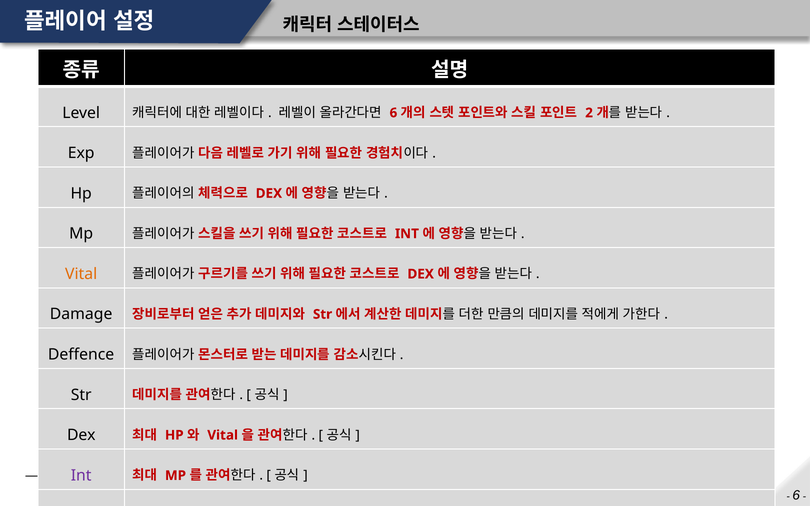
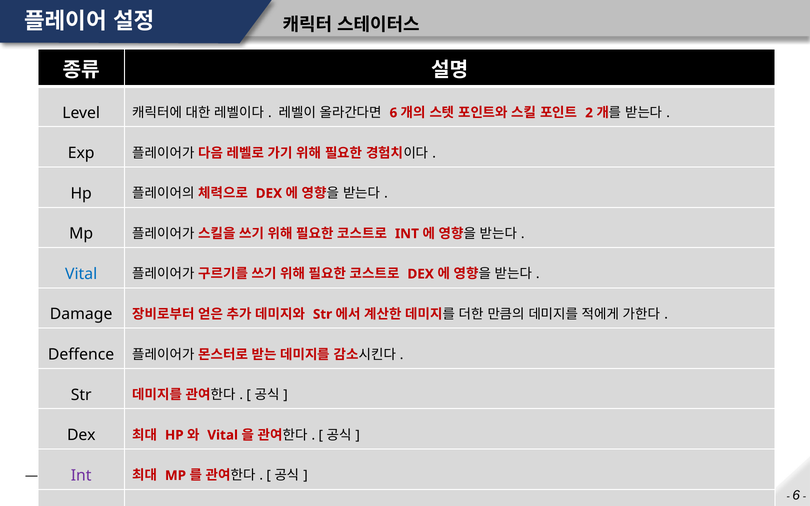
Vital colour: orange -> blue (81, 274)
